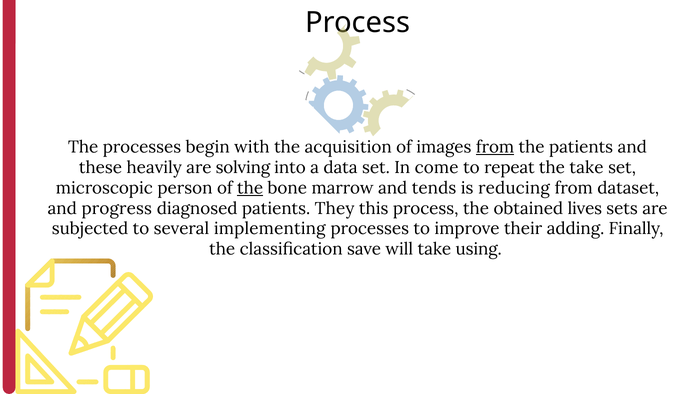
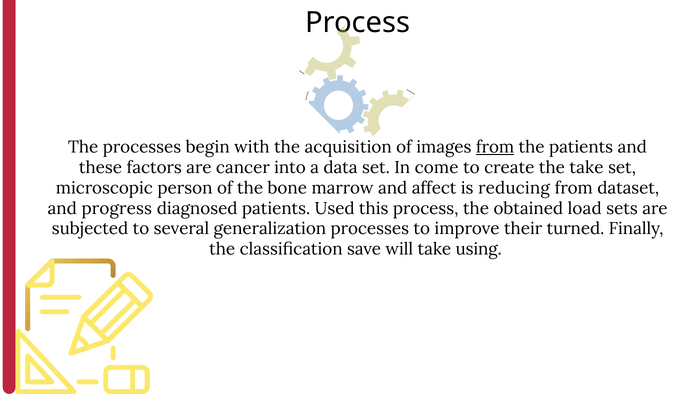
heavily: heavily -> factors (154, 167)
solving: solving -> cancer (243, 167)
repeat: repeat -> create (509, 167)
the underline: present -> none (250, 188)
tends: tends -> affect (434, 188)
They: They -> Used (335, 208)
lives: lives -> load (585, 208)
implementing: implementing -> generalization (270, 229)
adding: adding -> turned (576, 229)
